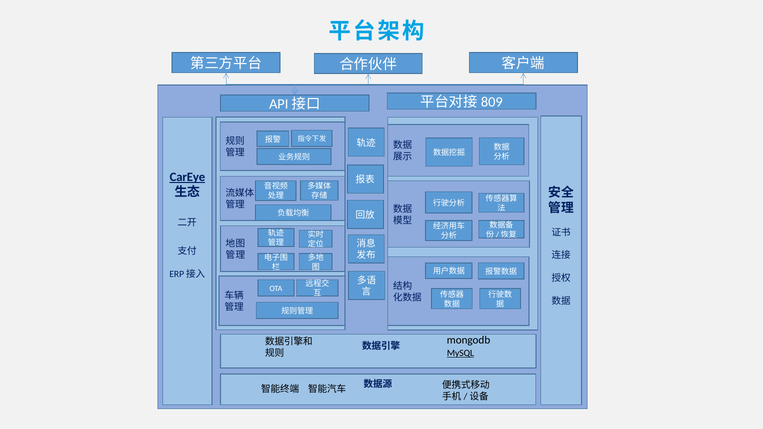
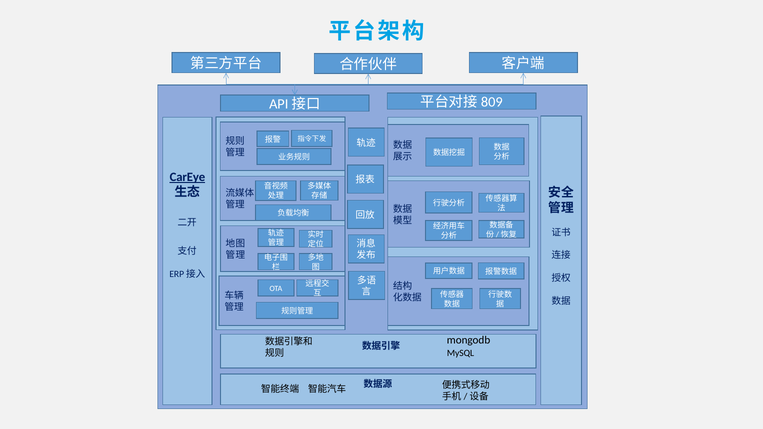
MySQL underline: present -> none (460, 353)
